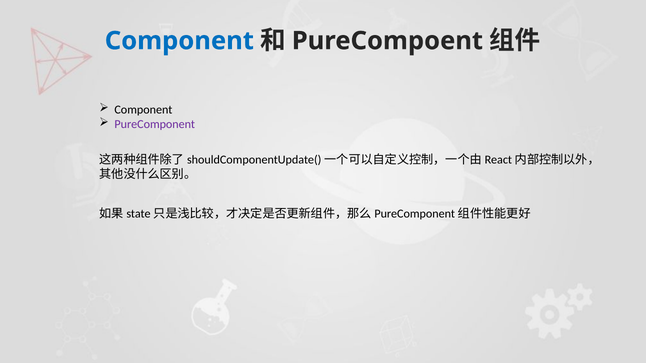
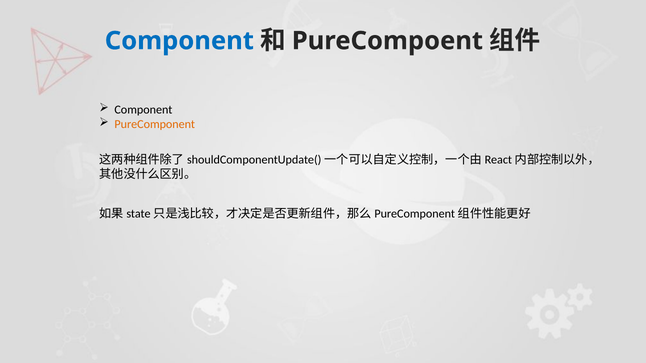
PureComponent colour: purple -> orange (155, 125)
